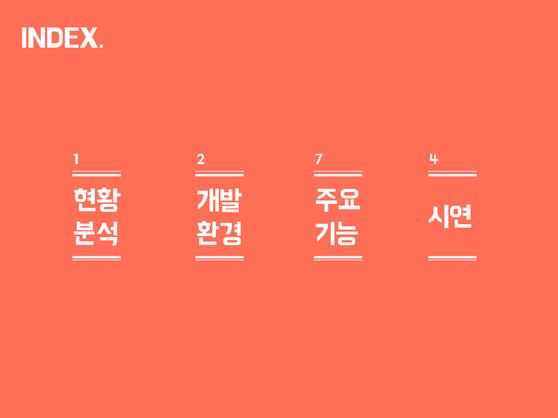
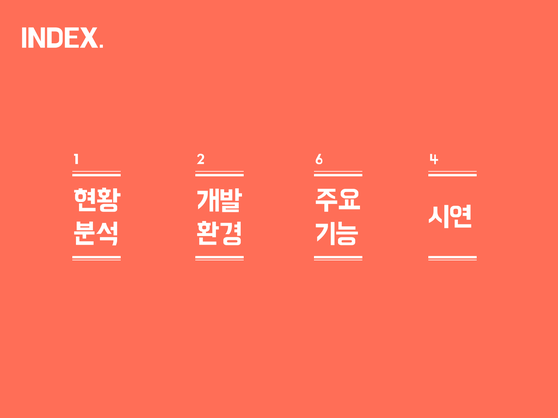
7: 7 -> 6 (319, 159)
